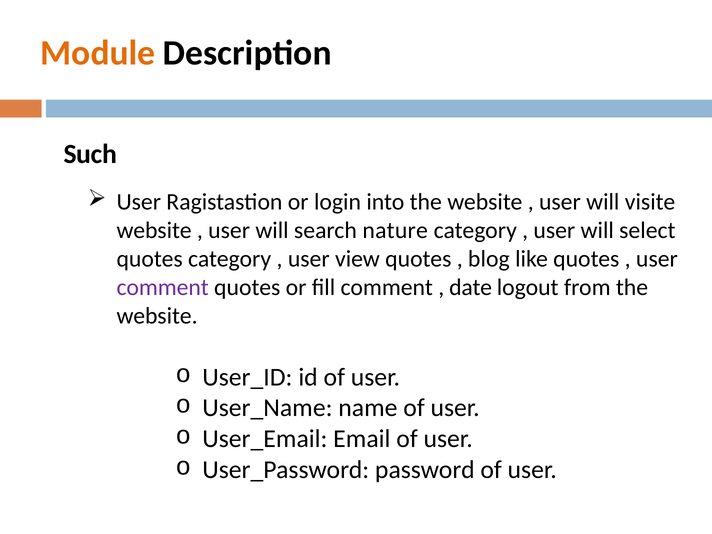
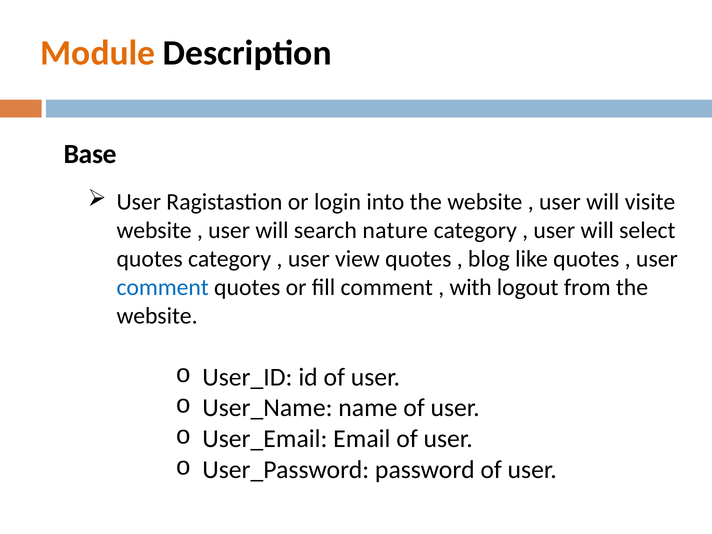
Such: Such -> Base (90, 154)
comment colour: purple -> blue (163, 288)
date: date -> with (471, 288)
